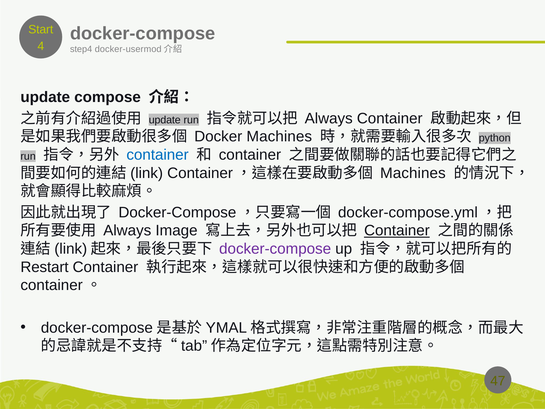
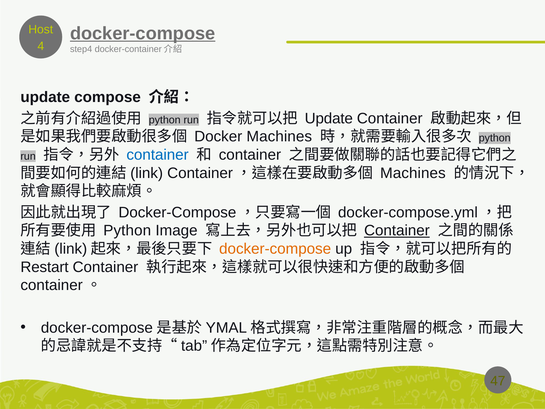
Start: Start -> Host (41, 29)
docker-compose underline: none -> present (143, 33)
docker-usermod: docker-usermod -> docker-container (128, 49)
update: update -> python (165, 120)
Always: Always -> Update (329, 118)
Always: Always -> Python (127, 231)
docker-compose colour: purple -> orange (275, 249)
